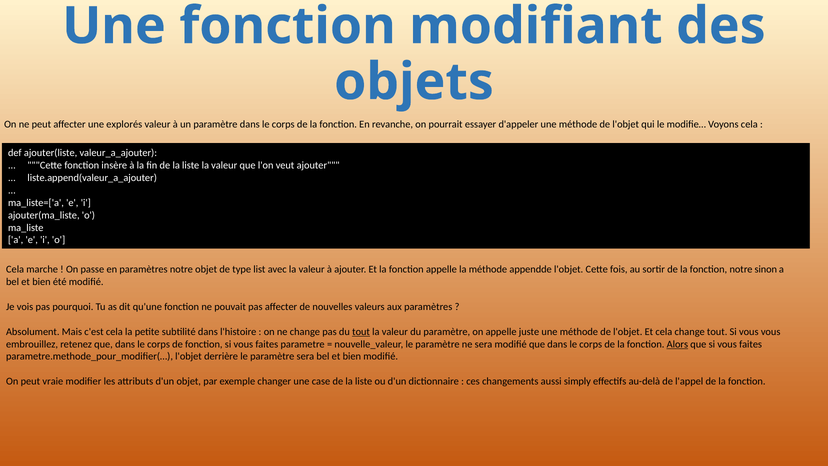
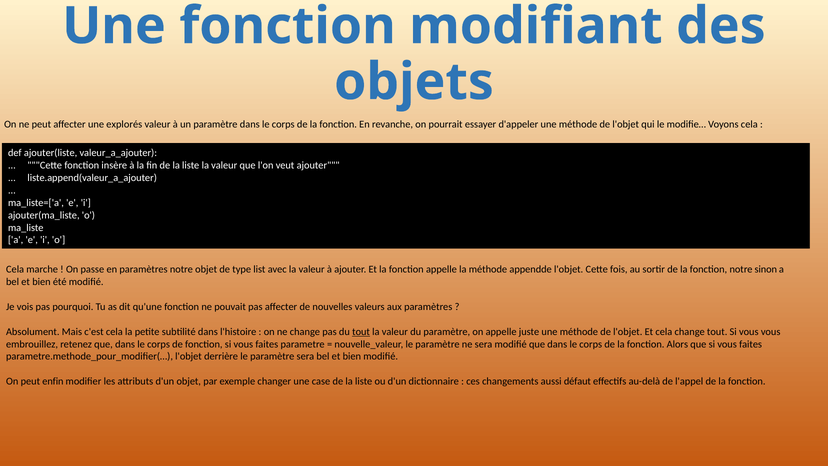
Alors underline: present -> none (677, 344)
vraie: vraie -> enfin (53, 381)
simply: simply -> défaut (577, 381)
